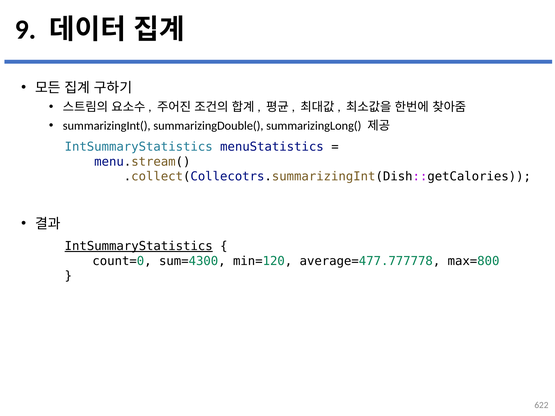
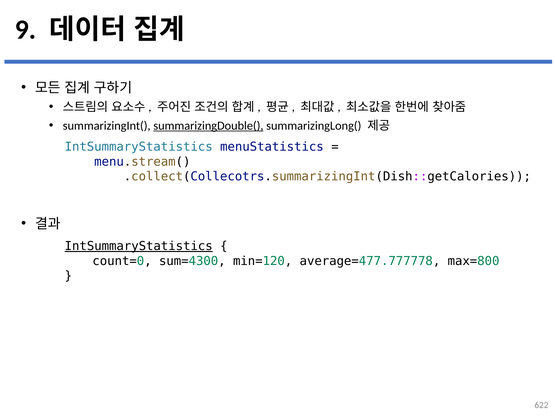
summarizingDouble( underline: none -> present (208, 126)
